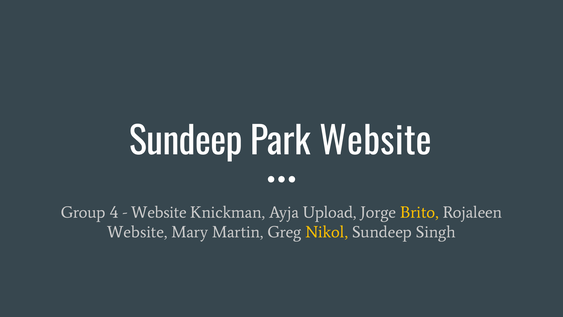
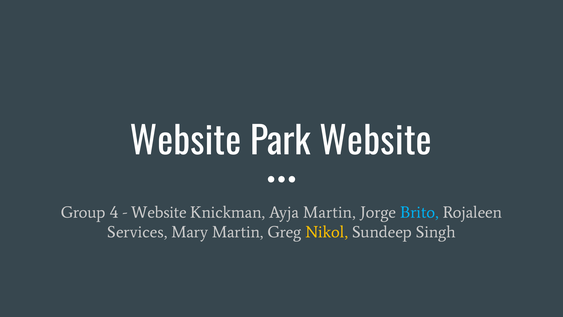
Sundeep: Sundeep -> Website (186, 142)
Ayja Upload: Upload -> Martin (329, 212)
Brito colour: yellow -> light blue (419, 212)
Website: Website -> Services (137, 232)
